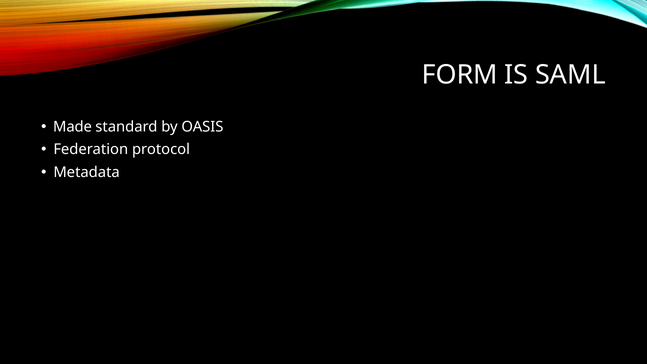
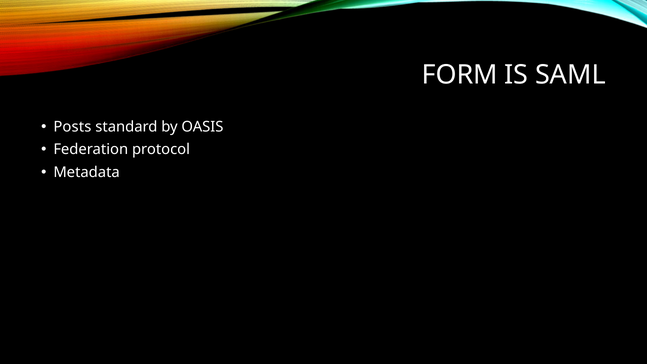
Made: Made -> Posts (72, 127)
